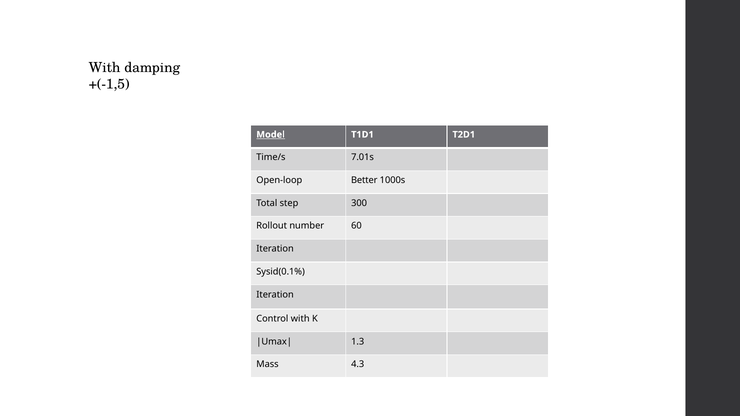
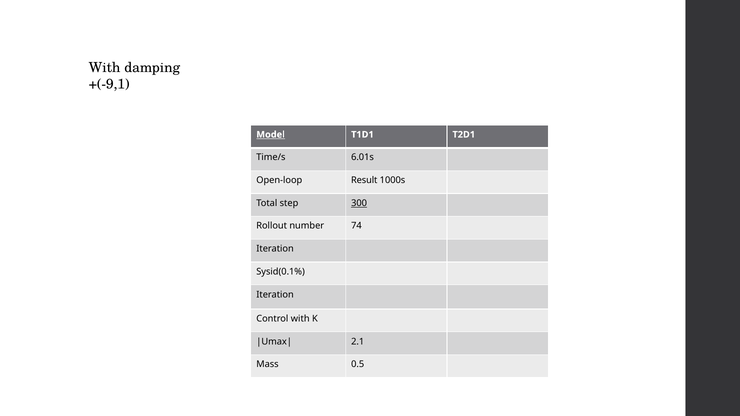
+(-1,5: +(-1,5 -> +(-9,1 (109, 84)
7.01s: 7.01s -> 6.01s (362, 158)
Better: Better -> Result (364, 180)
300 underline: none -> present (359, 203)
60: 60 -> 74 (356, 226)
1.3: 1.3 -> 2.1 (358, 342)
4.3: 4.3 -> 0.5 (358, 365)
